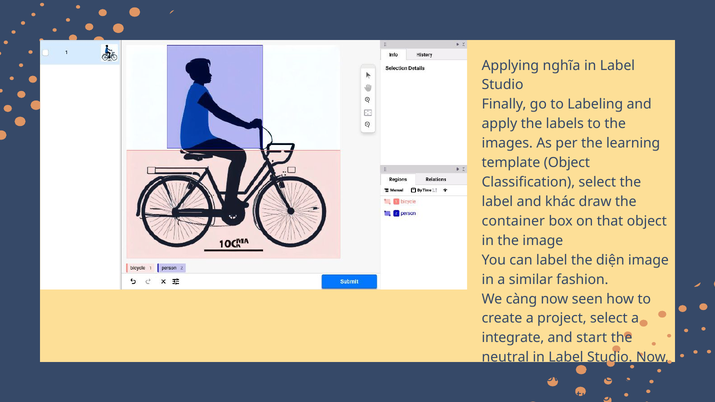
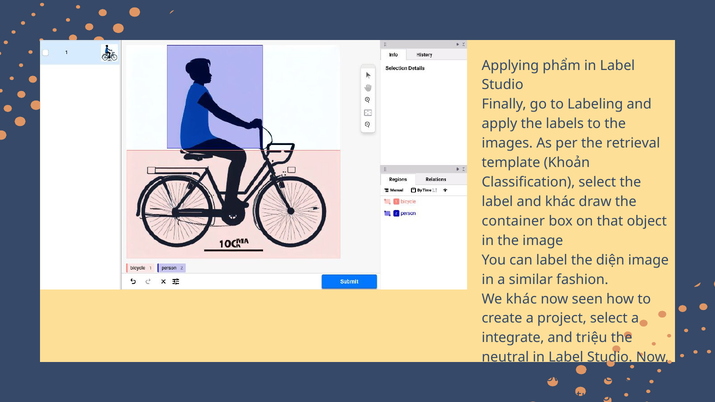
nghĩa: nghĩa -> phẩm (562, 65)
learning: learning -> retrieval (633, 143)
template Object: Object -> Khoản (567, 163)
We càng: càng -> khác (521, 299)
start: start -> triệu (592, 338)
